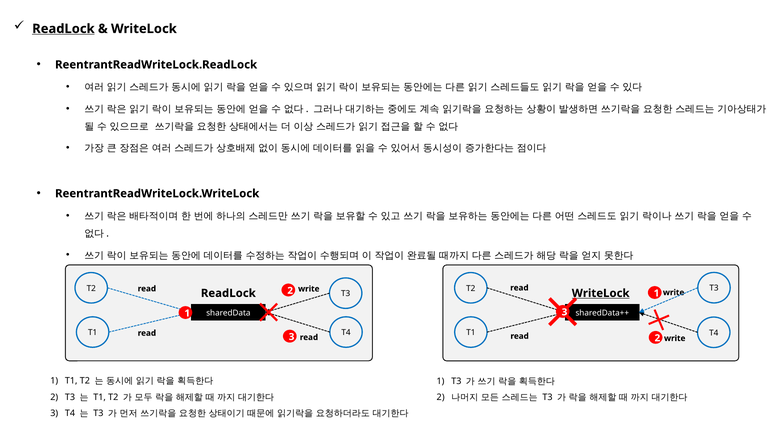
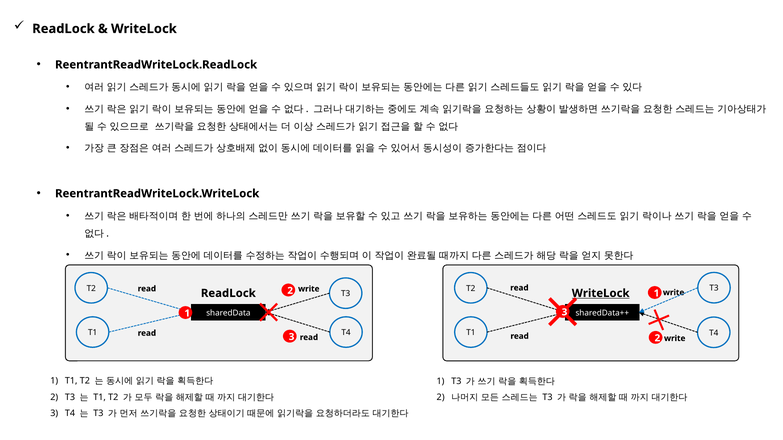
ReadLock underline: present -> none (63, 29)
